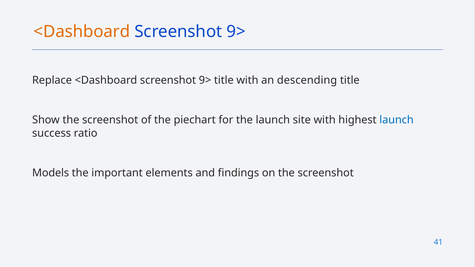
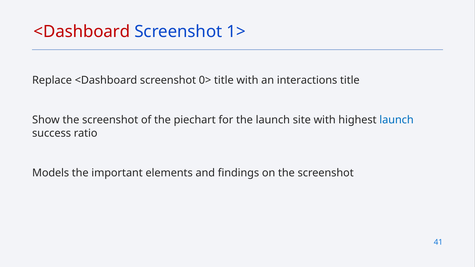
<Dashboard colour: orange -> red (82, 32)
9>: 9> -> 1> (236, 32)
Replace <Dashboard screenshot 9>: 9> -> 0> (205, 80)
descending: descending -> interactions (307, 80)
